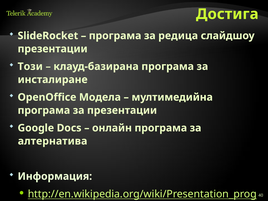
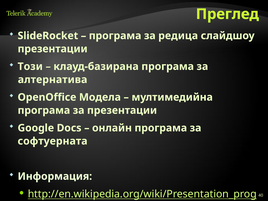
Достига: Достига -> Преглед (227, 14)
инсталиране: инсталиране -> алтернатива (53, 80)
алтернатива: алтернатива -> софтуерната (53, 141)
